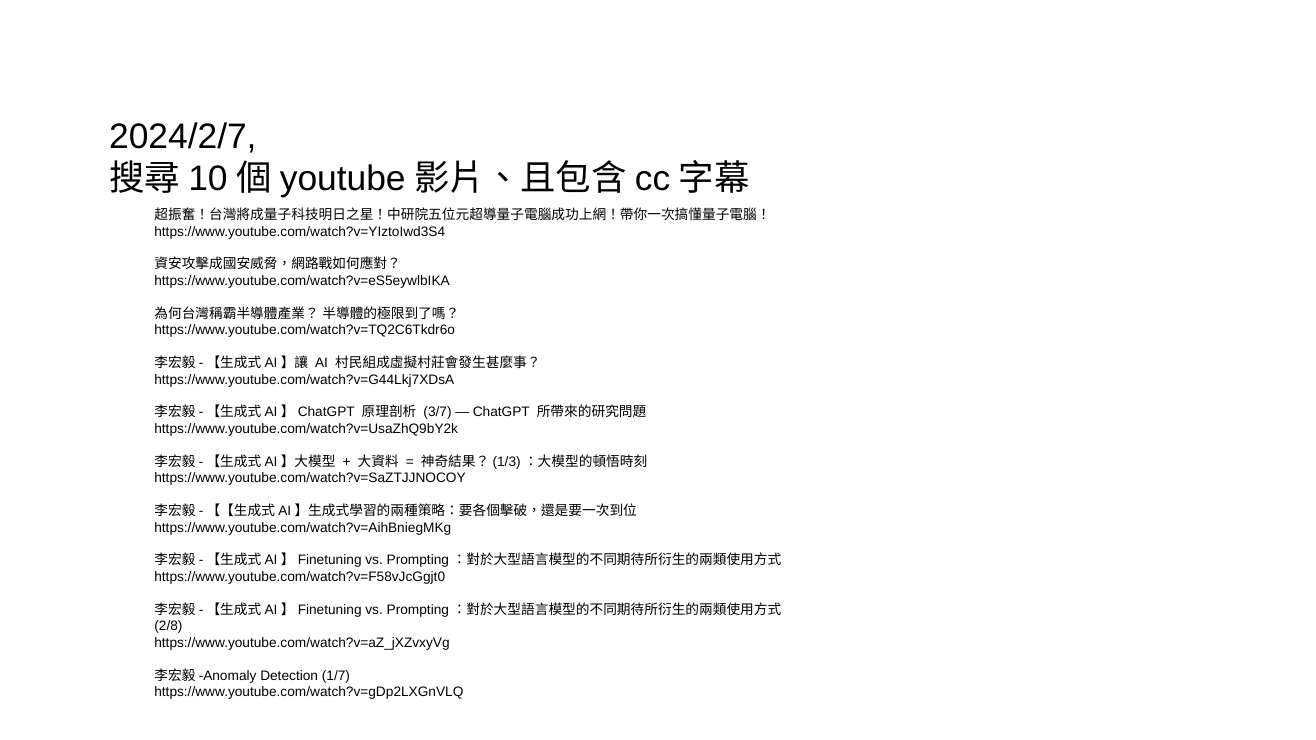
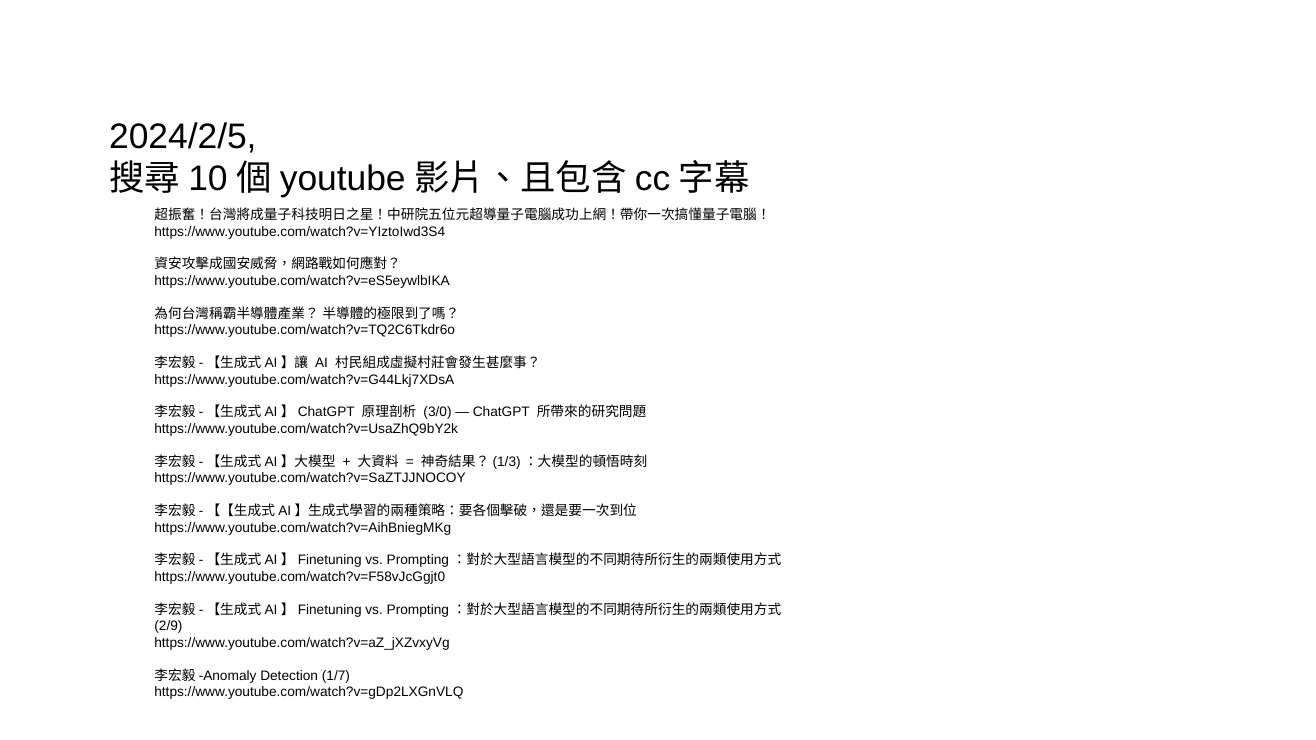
2024/2/7: 2024/2/7 -> 2024/2/5 (183, 137)
3/7: 3/7 -> 3/0 (438, 413)
2/8: 2/8 -> 2/9 (168, 626)
